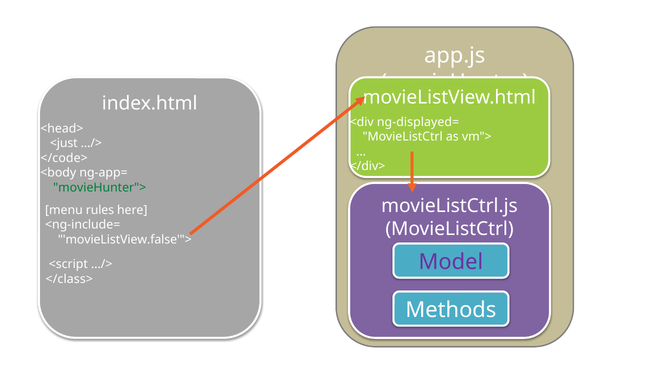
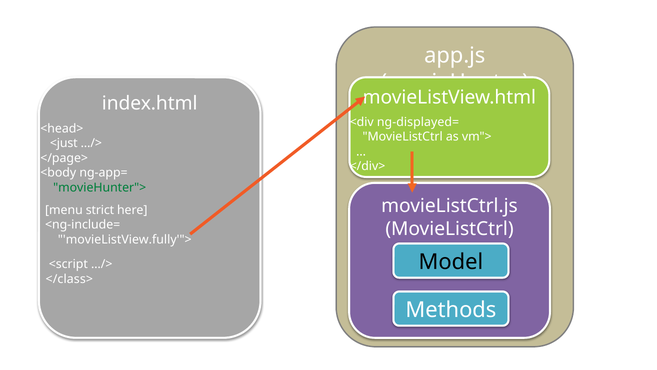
</code>: </code> -> </page> (64, 158)
rules: rules -> strict (100, 210)
movieListView.false'">: movieListView.false'"> -> movieListView.fully'"> (125, 239)
Model colour: purple -> black (451, 262)
